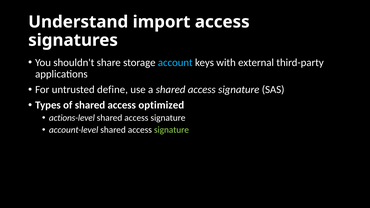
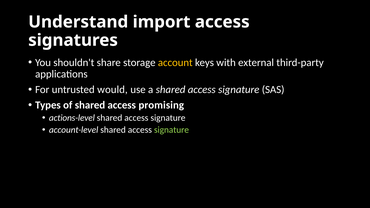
account colour: light blue -> yellow (175, 63)
define: define -> would (112, 90)
optimized: optimized -> promising (161, 105)
